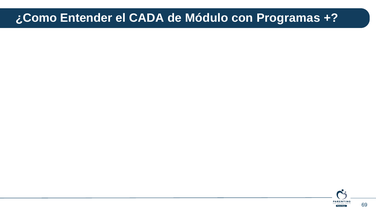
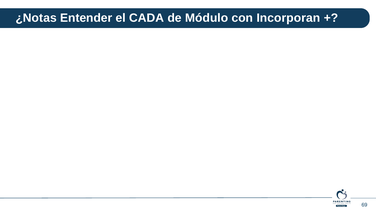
¿Como: ¿Como -> ¿Notas (36, 18)
Programas: Programas -> Incorporan (288, 18)
